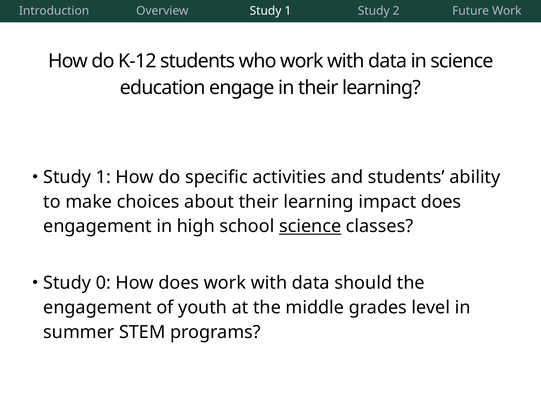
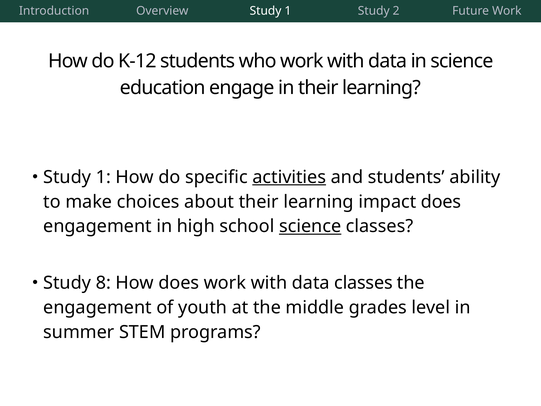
activities underline: none -> present (289, 177)
0: 0 -> 8 (103, 283)
data should: should -> classes (363, 283)
